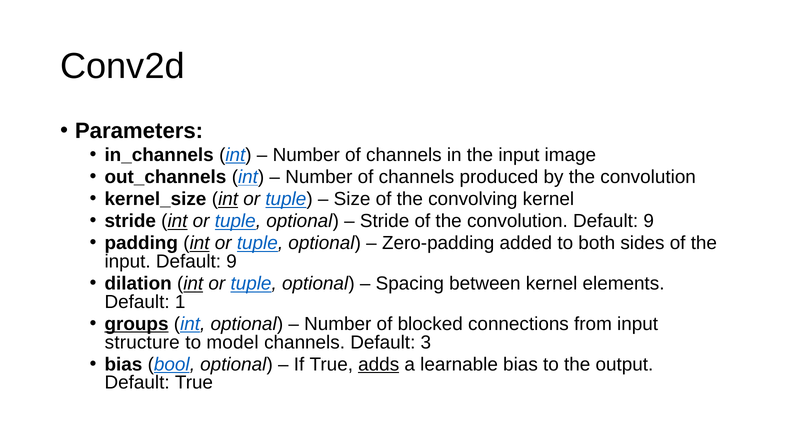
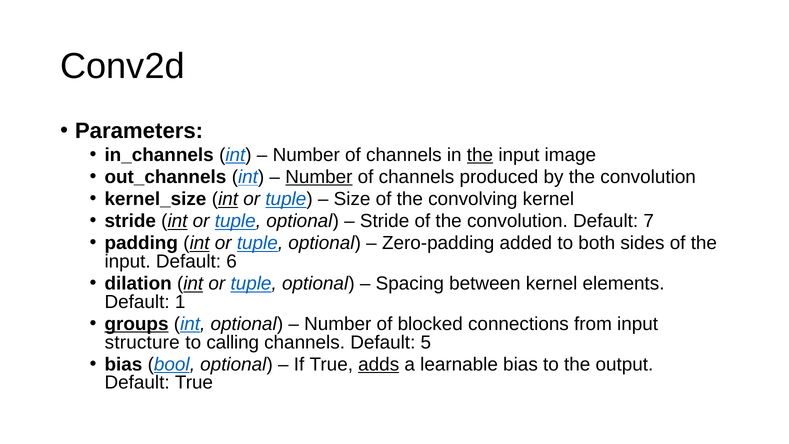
the underline: none -> present (480, 155)
Number underline: none -> present (319, 177)
convolution Default 9: 9 -> 7 (649, 221)
input Default 9: 9 -> 6 (232, 261)
model: model -> calling (233, 342)
3: 3 -> 5 (426, 342)
